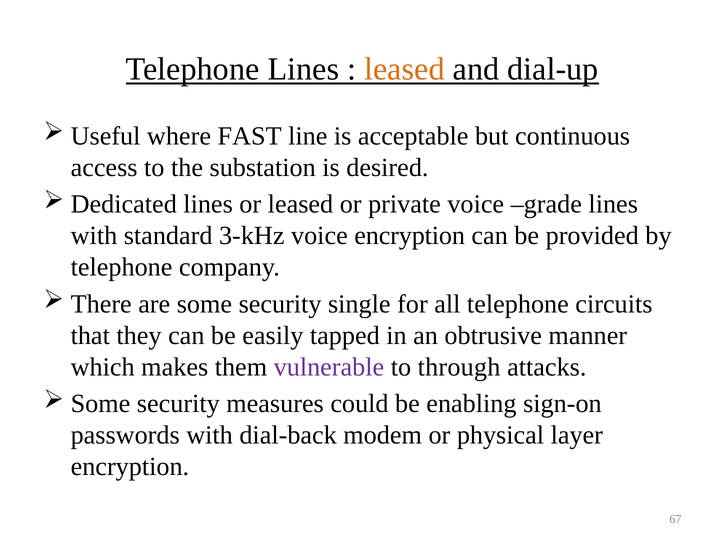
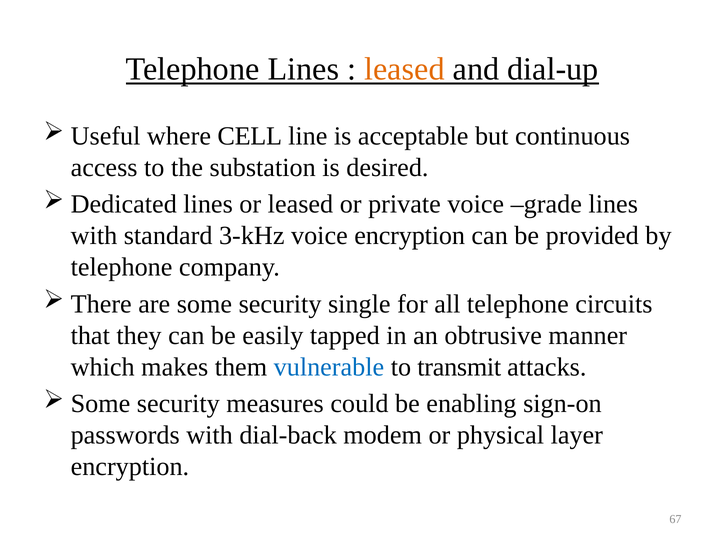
FAST: FAST -> CELL (250, 136)
vulnerable colour: purple -> blue (329, 367)
through: through -> transmit (459, 367)
